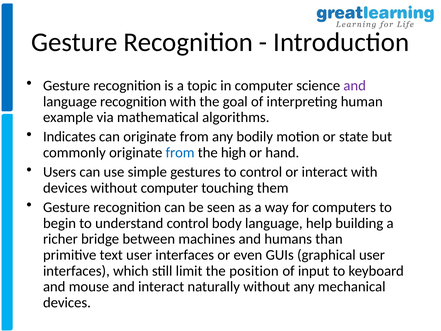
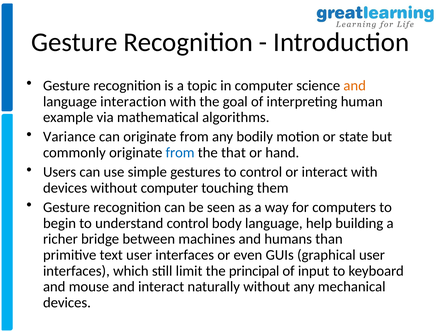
and colour: purple -> orange (355, 86)
language recognition: recognition -> interaction (133, 101)
Indicates: Indicates -> Variance (69, 137)
high: high -> that (233, 153)
position: position -> principal (254, 271)
